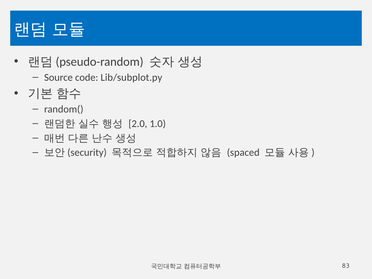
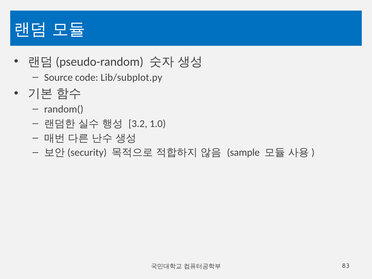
2.0: 2.0 -> 3.2 (138, 124)
spaced: spaced -> sample (243, 153)
